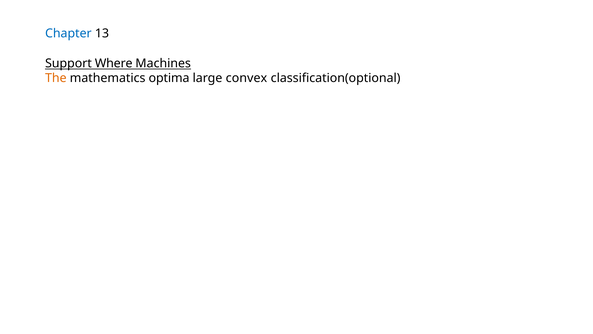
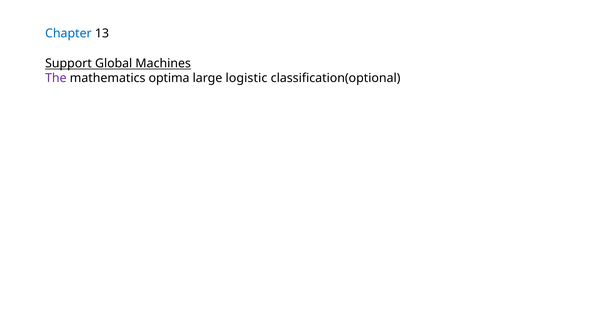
Where: Where -> Global (114, 63)
The colour: orange -> purple (56, 78)
convex: convex -> logistic (246, 78)
